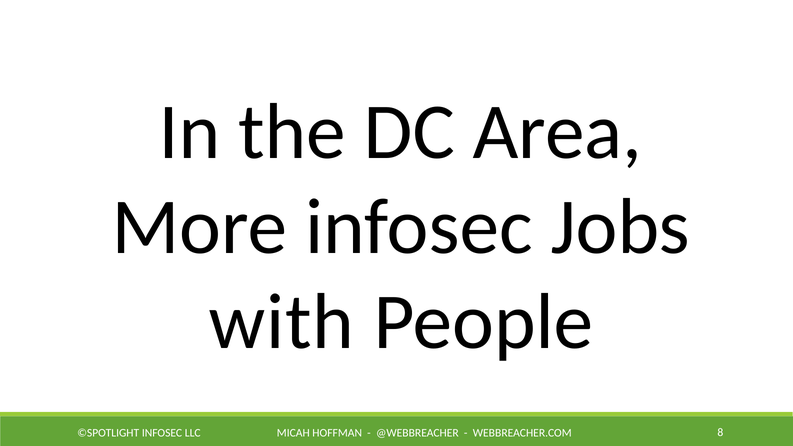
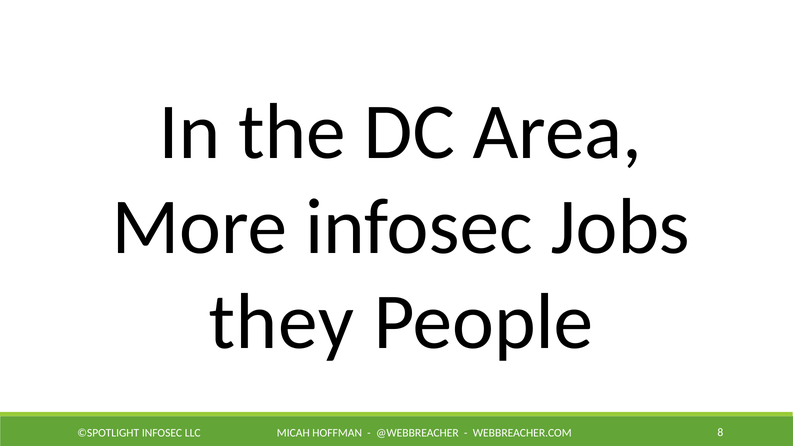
with: with -> they (281, 322)
